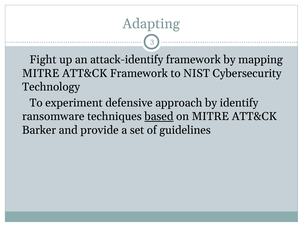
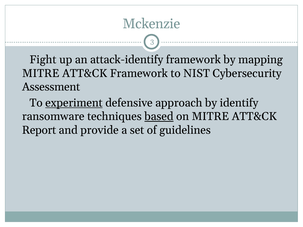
Adapting: Adapting -> Mckenzie (151, 24)
Technology: Technology -> Assessment (51, 87)
experiment underline: none -> present (74, 103)
Barker: Barker -> Report (39, 130)
